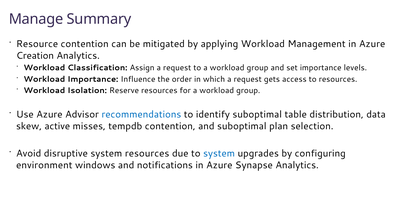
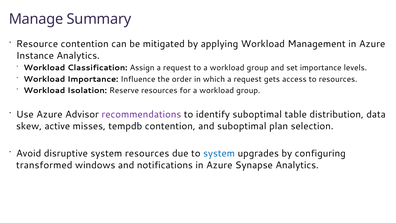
Creation: Creation -> Instance (35, 56)
recommendations colour: blue -> purple (141, 114)
environment: environment -> transformed (44, 165)
